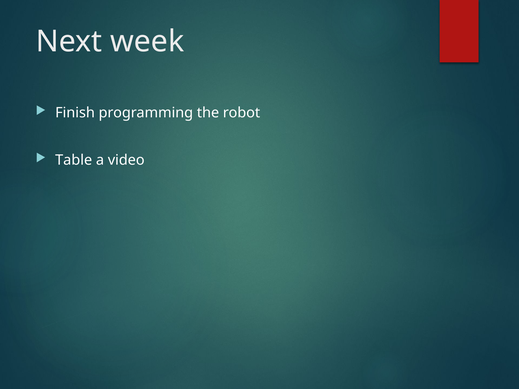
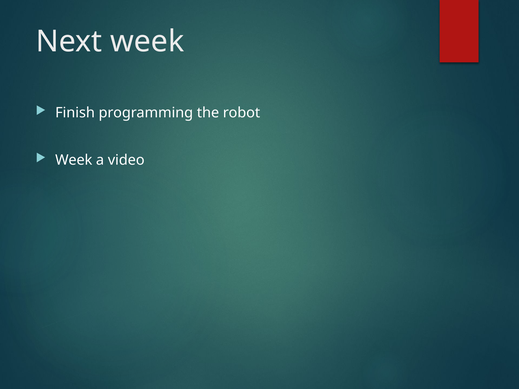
Table: Table -> Week (74, 160)
